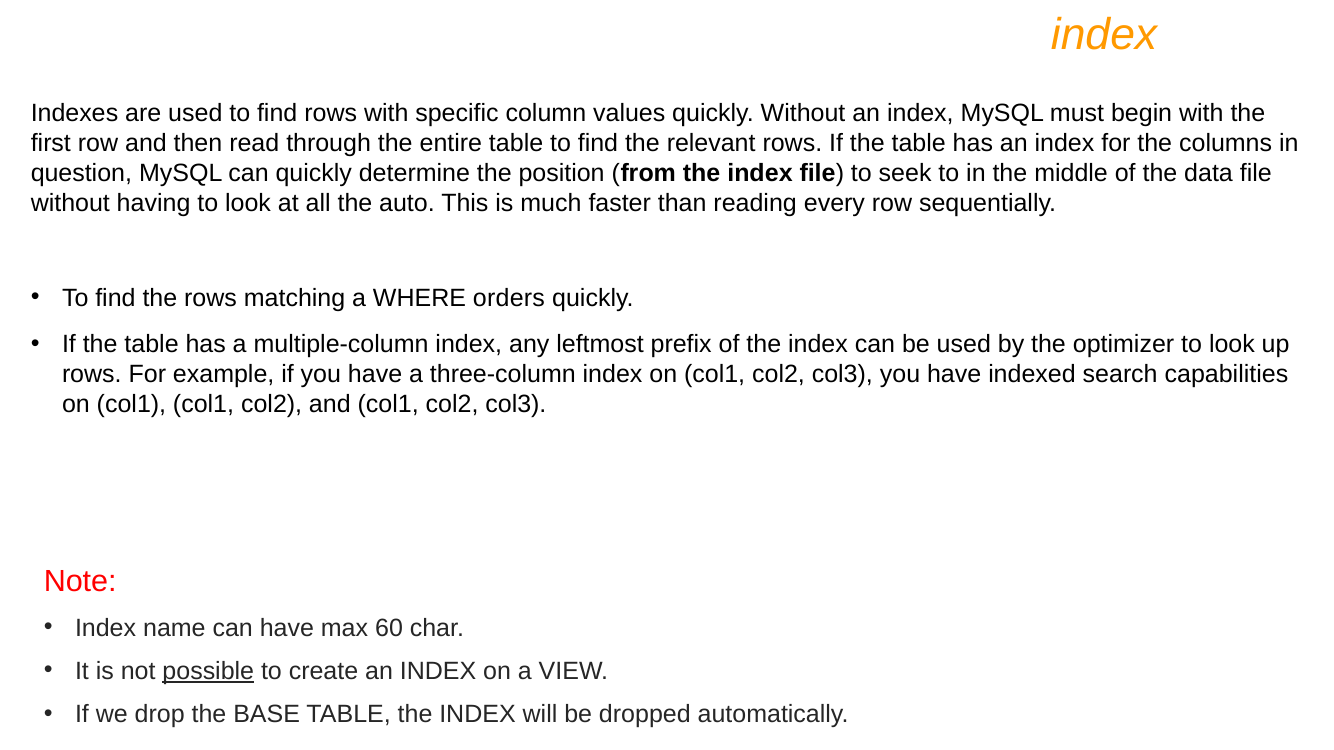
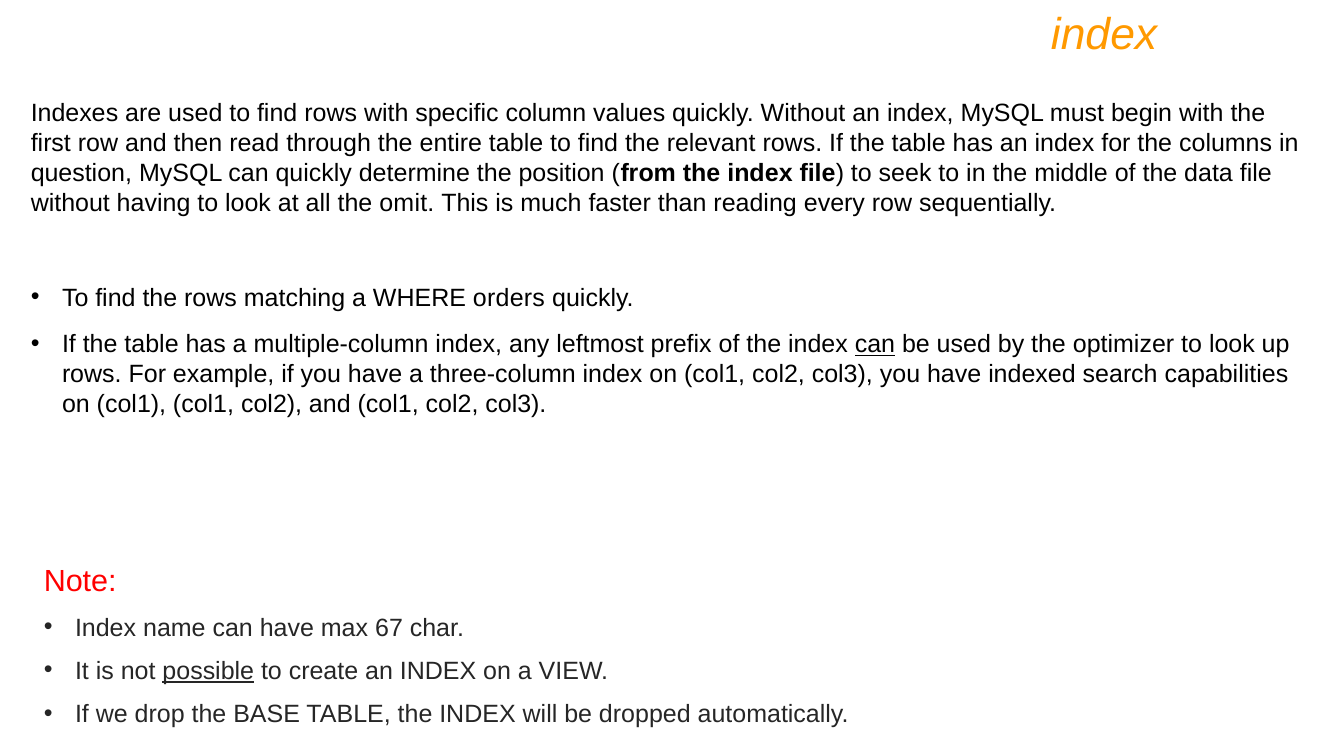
auto: auto -> omit (407, 203)
can underline: none -> present (875, 345)
60: 60 -> 67 (389, 628)
